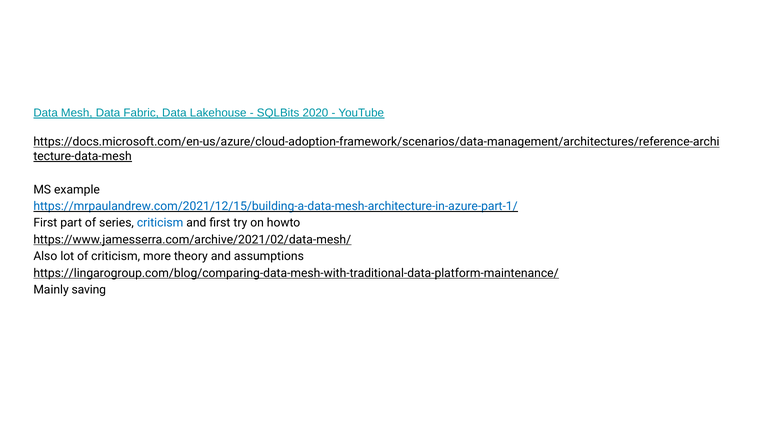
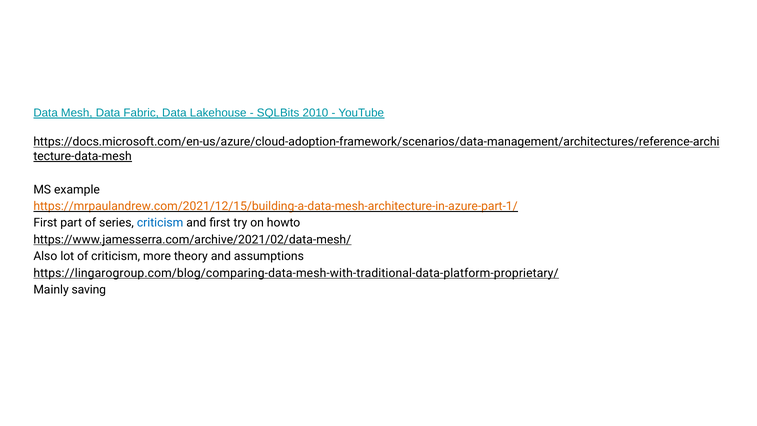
2020: 2020 -> 2010 (315, 113)
https://mrpaulandrew.com/2021/12/15/building-a-data-mesh-architecture-in-azure-part-1/ colour: blue -> orange (276, 206)
https://lingarogroup.com/blog/comparing-data-mesh-with-traditional-data-platform-maintenance/: https://lingarogroup.com/blog/comparing-data-mesh-with-traditional-data-platform-maintenance/ -> https://lingarogroup.com/blog/comparing-data-mesh-with-traditional-data-platform-proprietary/ (296, 273)
